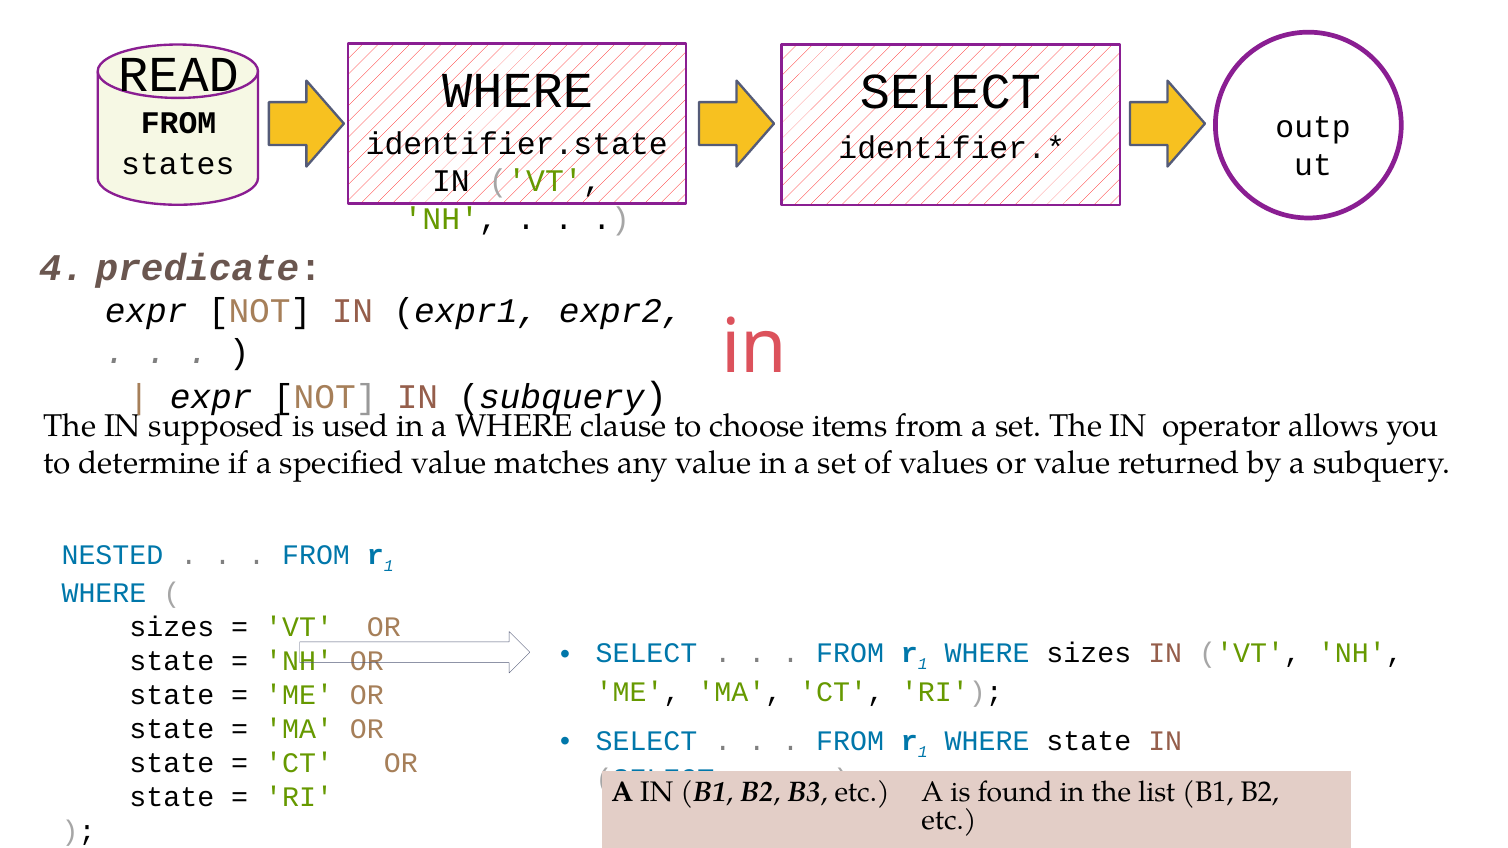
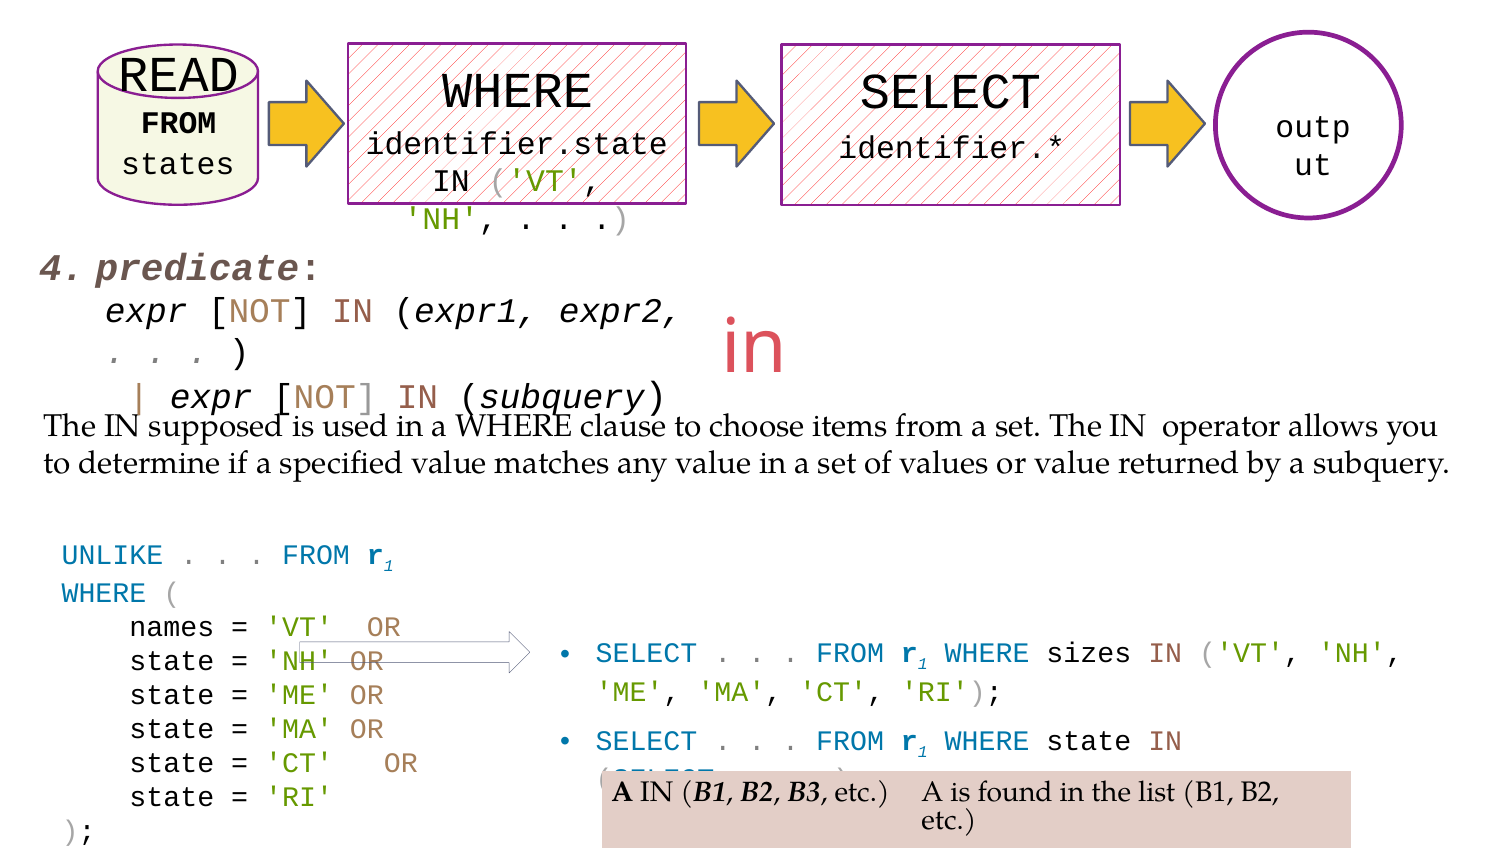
NESTED: NESTED -> UNLIKE (112, 555)
sizes: sizes -> names (172, 627)
